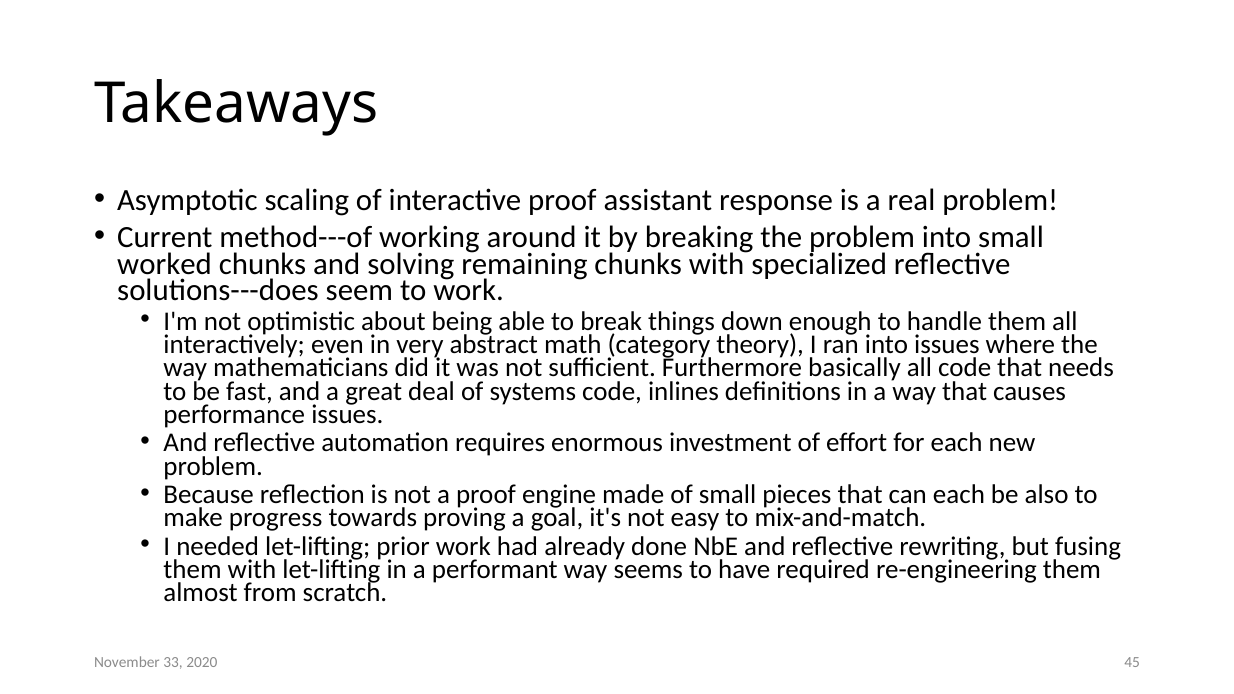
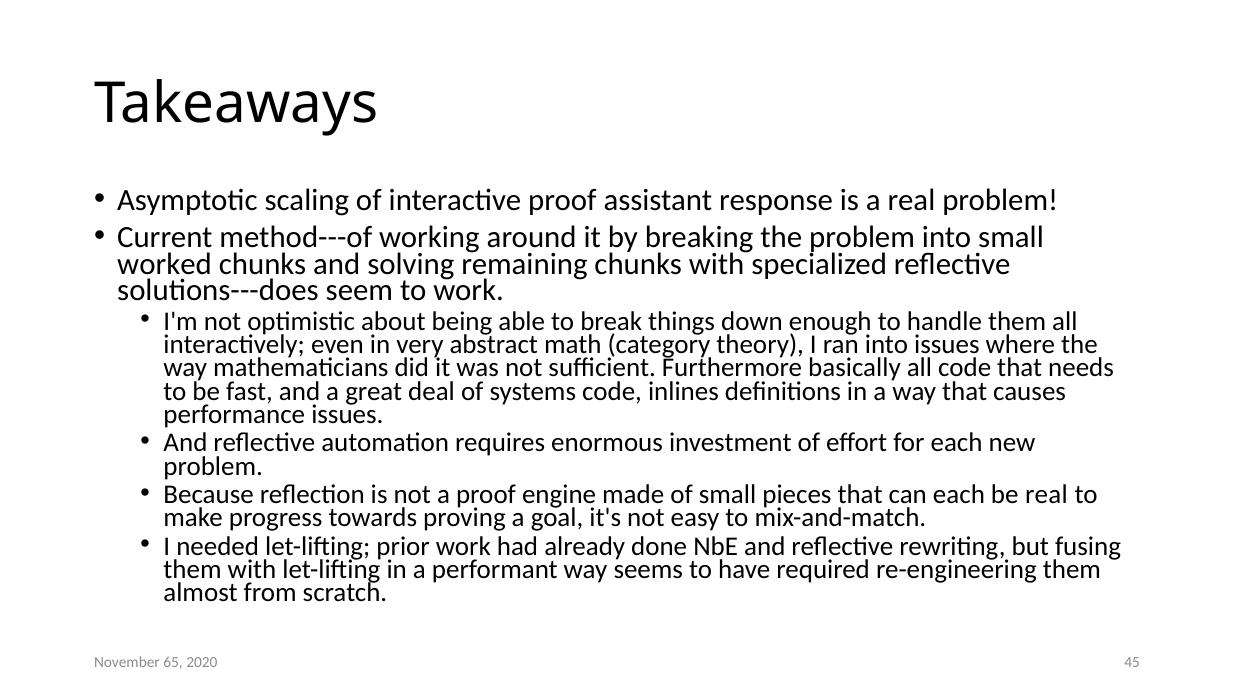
be also: also -> real (1046, 495)
33: 33 -> 65 (173, 663)
